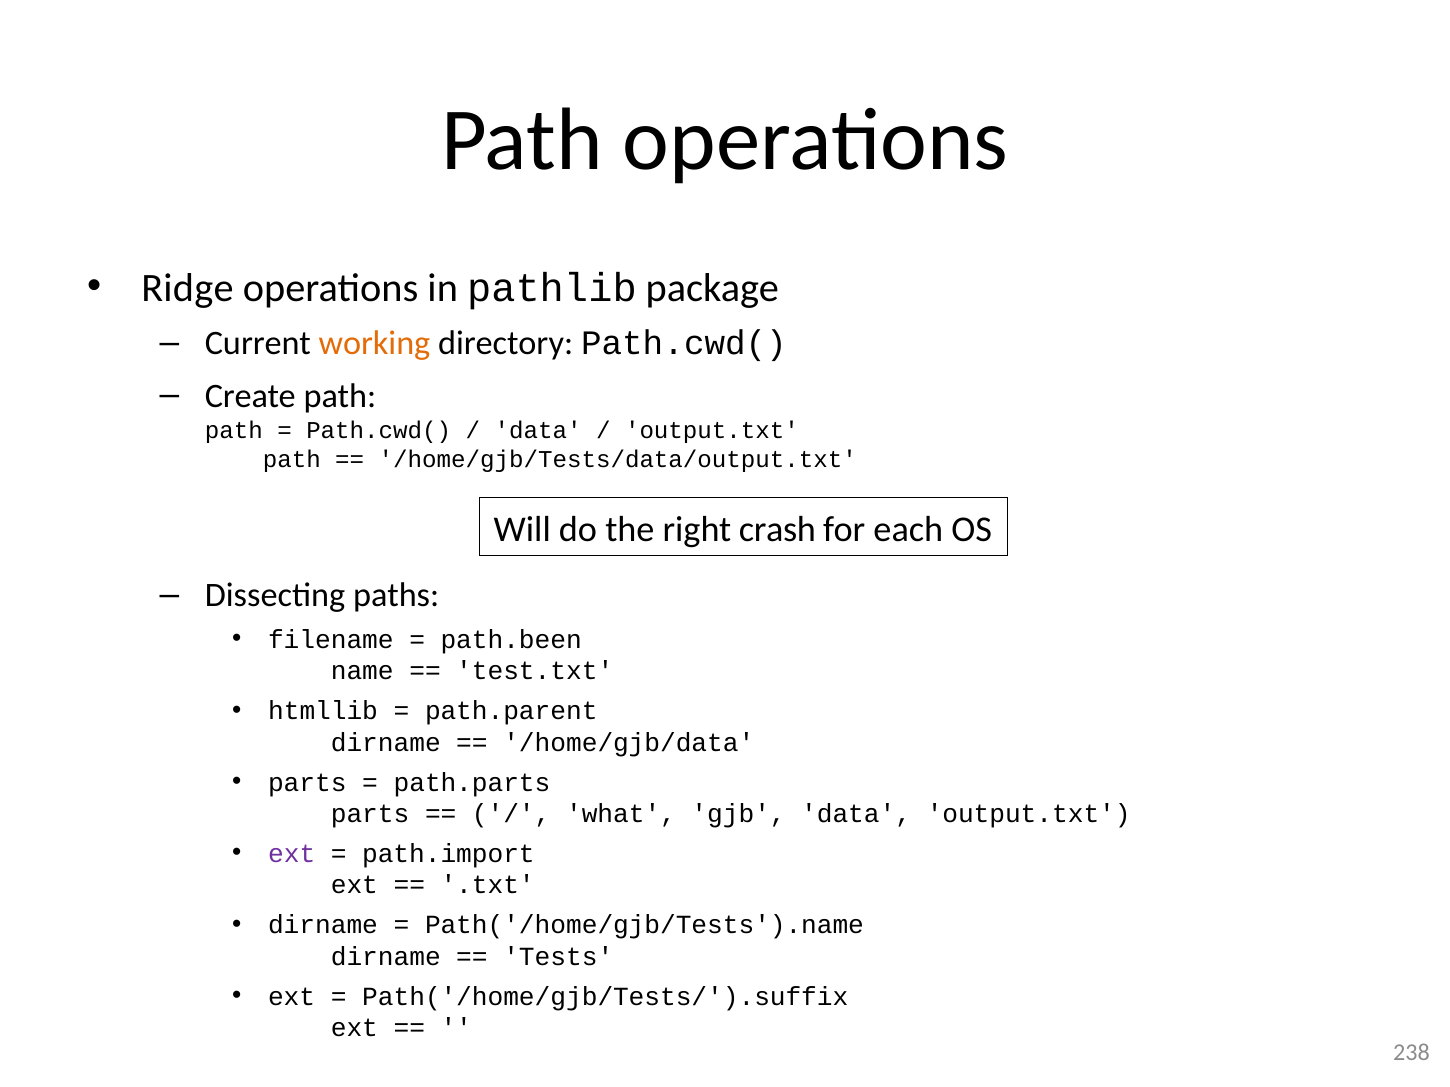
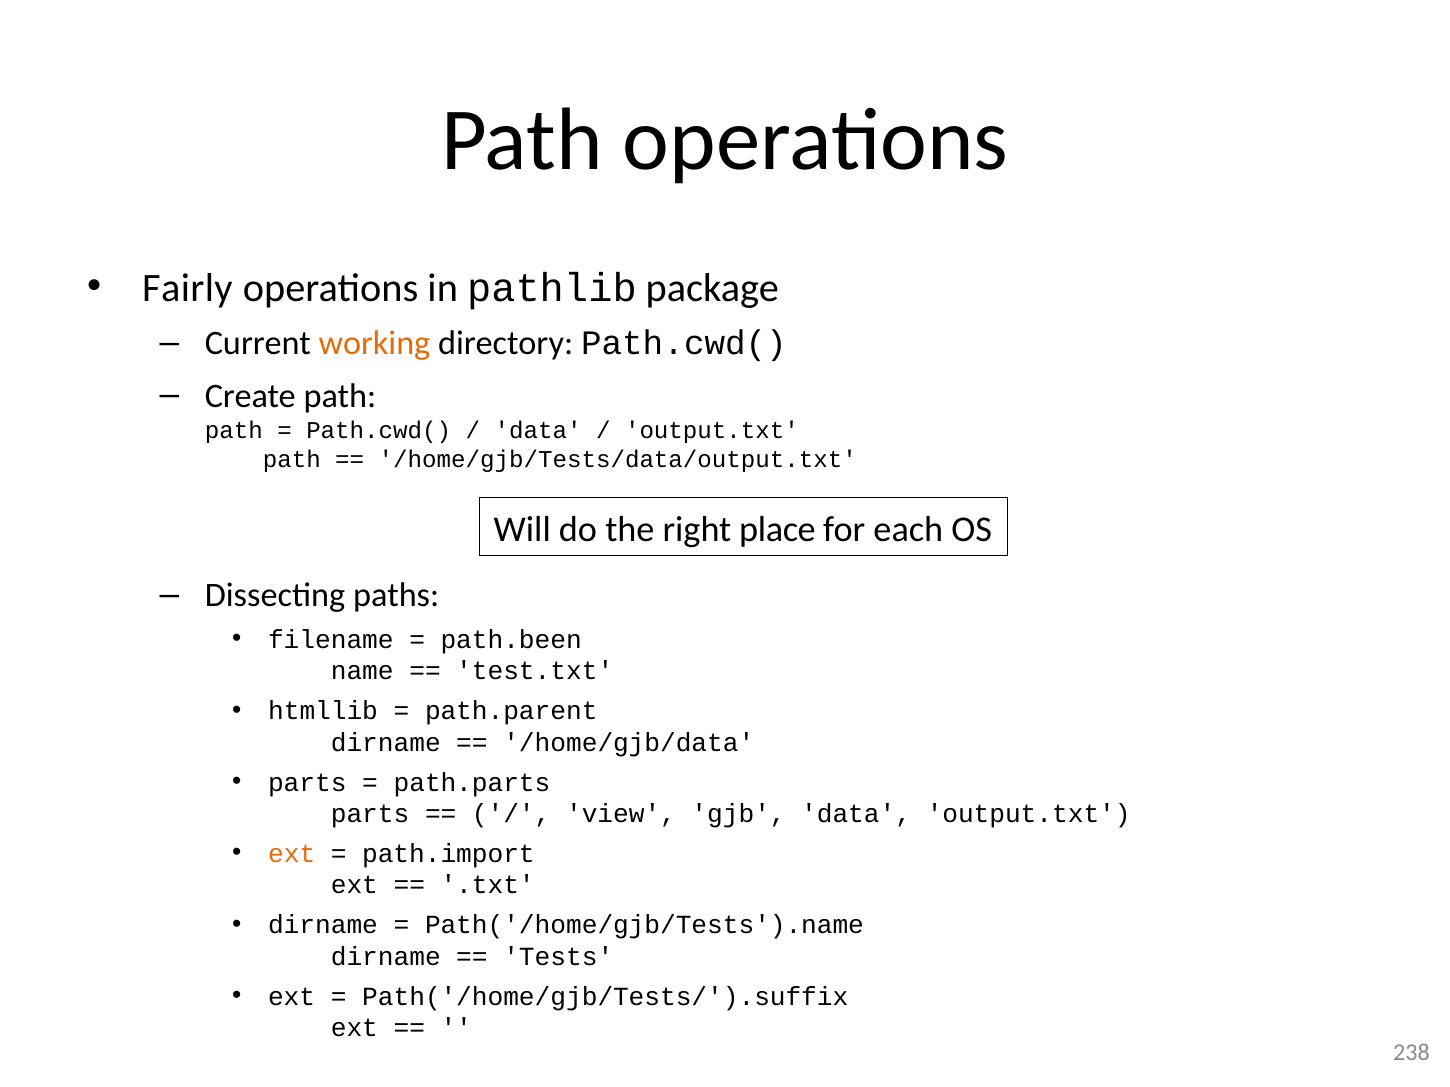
Ridge: Ridge -> Fairly (187, 288)
crash: crash -> place (777, 529)
what: what -> view (621, 814)
ext colour: purple -> orange (292, 854)
